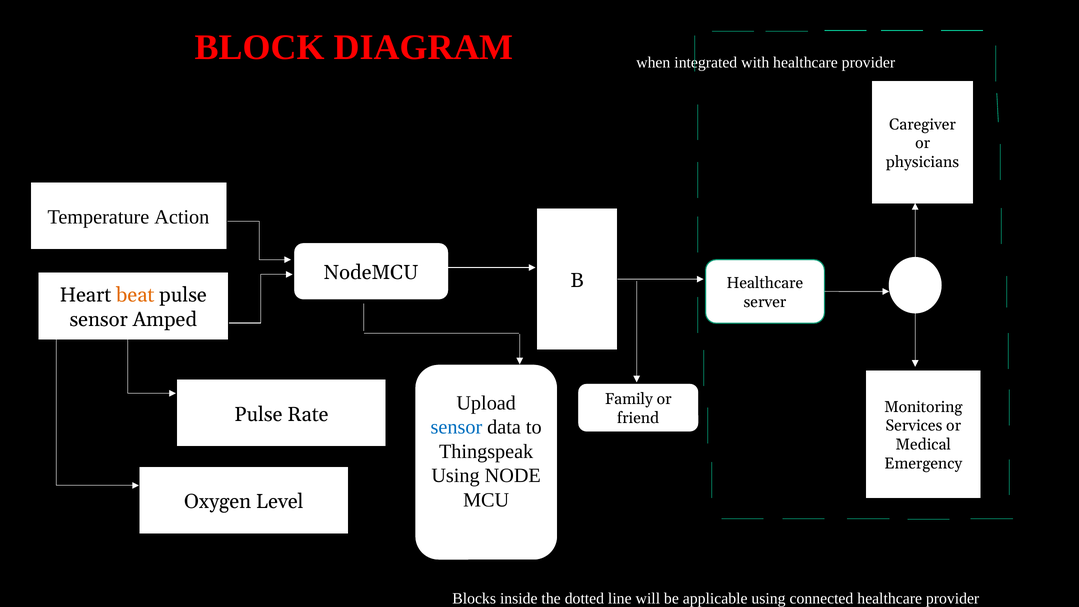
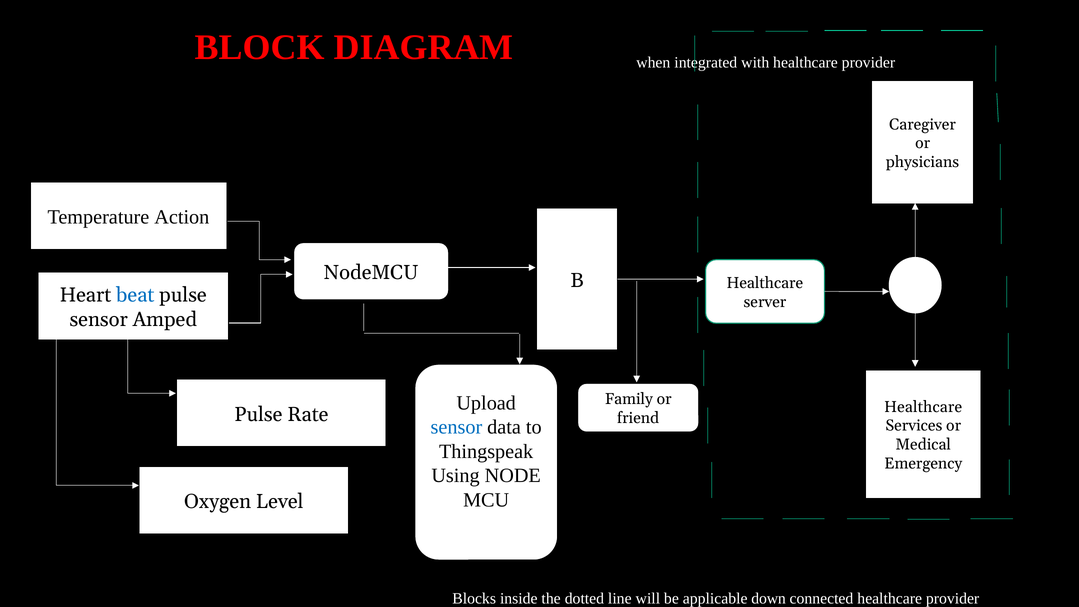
beat colour: orange -> blue (135, 295)
Monitoring: Monitoring -> Healthcare (923, 407)
applicable using: using -> down (769, 598)
